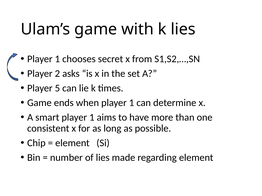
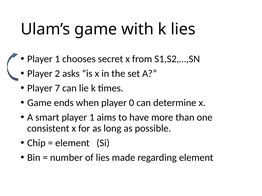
5: 5 -> 7 (57, 88)
when player 1: 1 -> 0 (132, 103)
